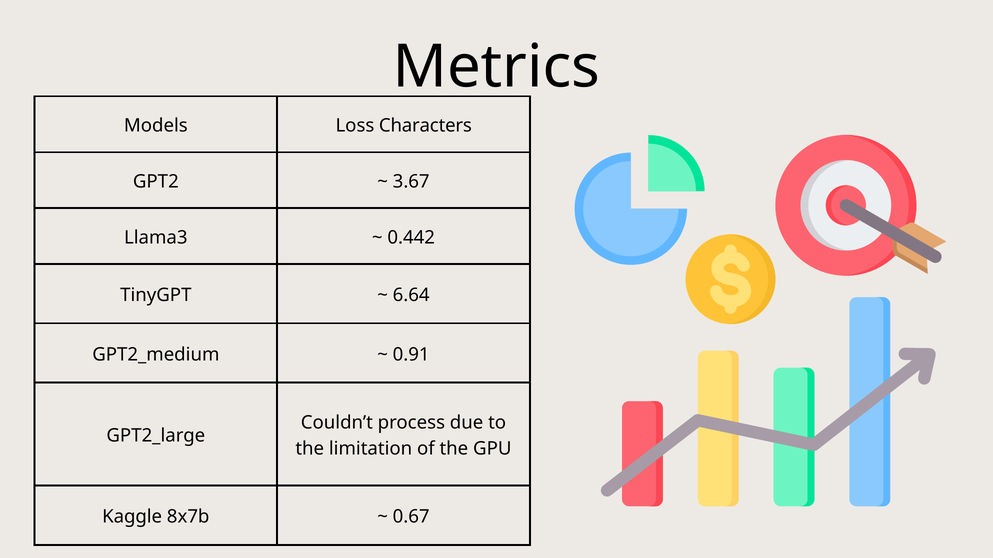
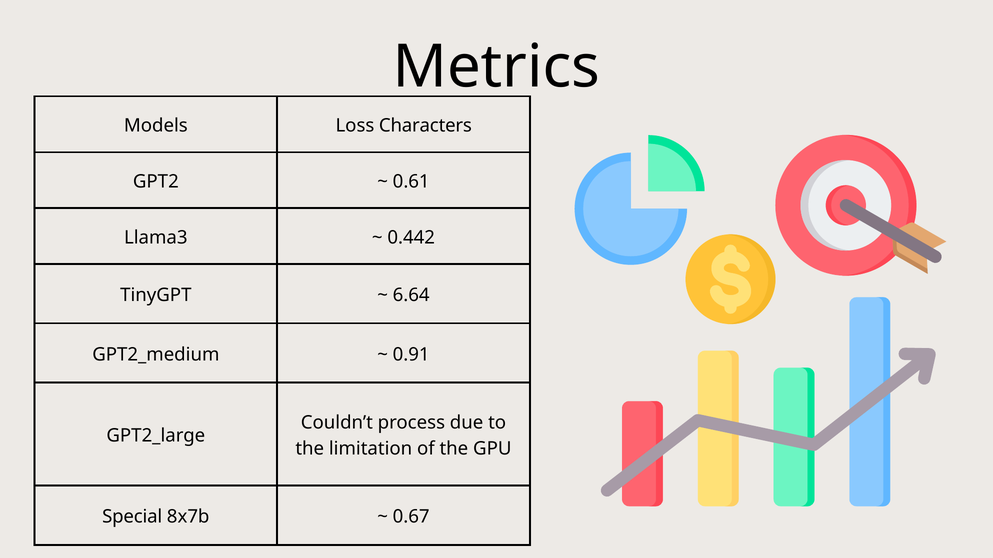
3.67: 3.67 -> 0.61 (411, 182)
Kaggle: Kaggle -> Special (132, 517)
